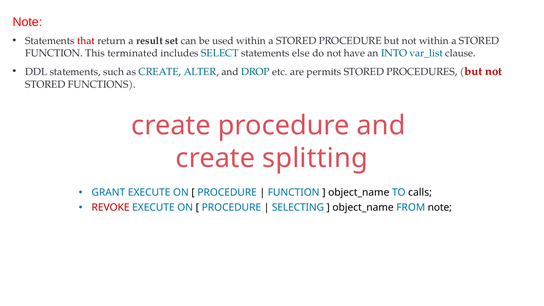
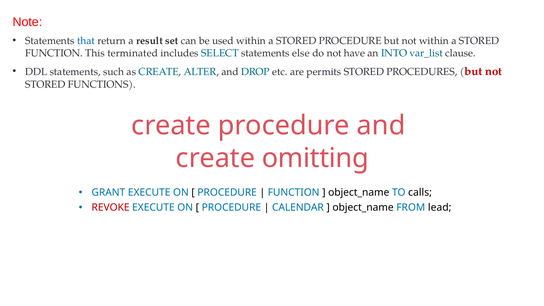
that colour: red -> blue (86, 41)
splitting: splitting -> omitting (315, 158)
SELECTING: SELECTING -> CALENDAR (298, 208)
FROM note: note -> lead (440, 208)
